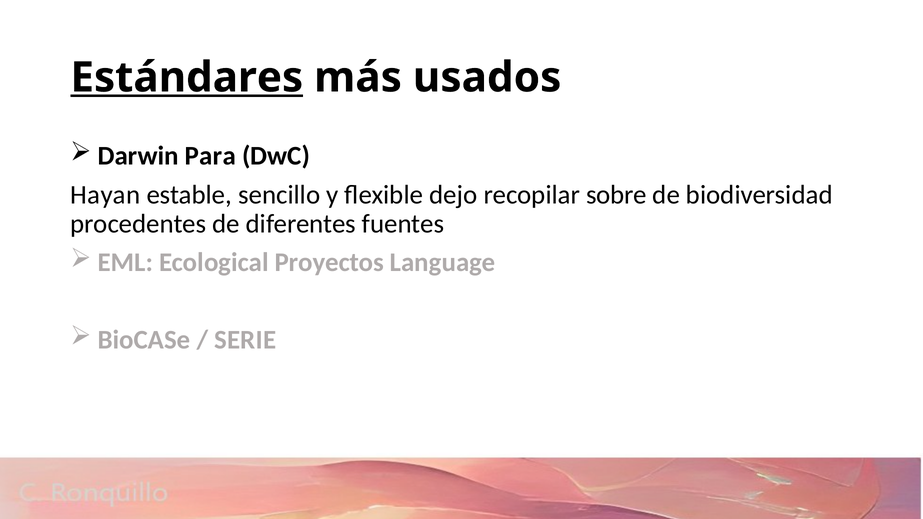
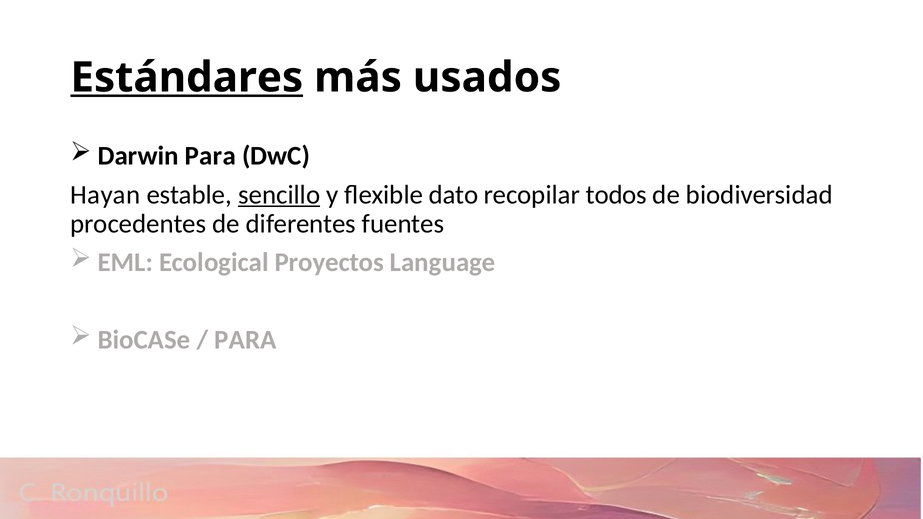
sencillo underline: none -> present (279, 195)
dejo: dejo -> dato (454, 195)
sobre: sobre -> todos (616, 195)
SERIE: SERIE -> PARA (245, 340)
